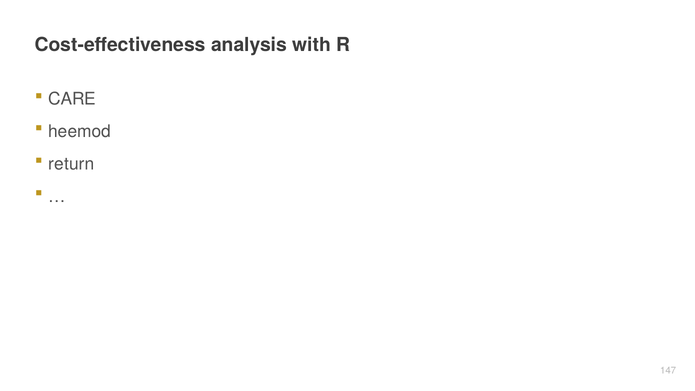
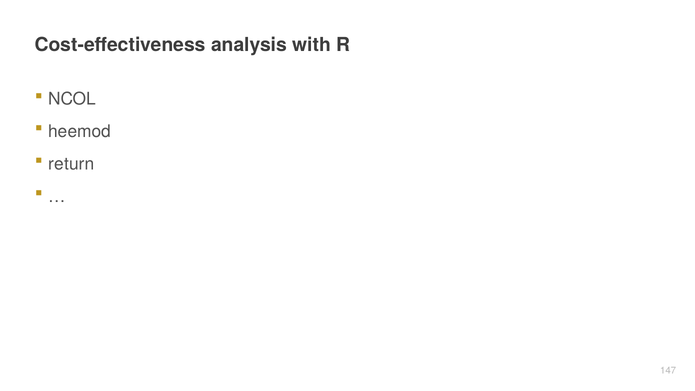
CARE: CARE -> NCOL (72, 99)
